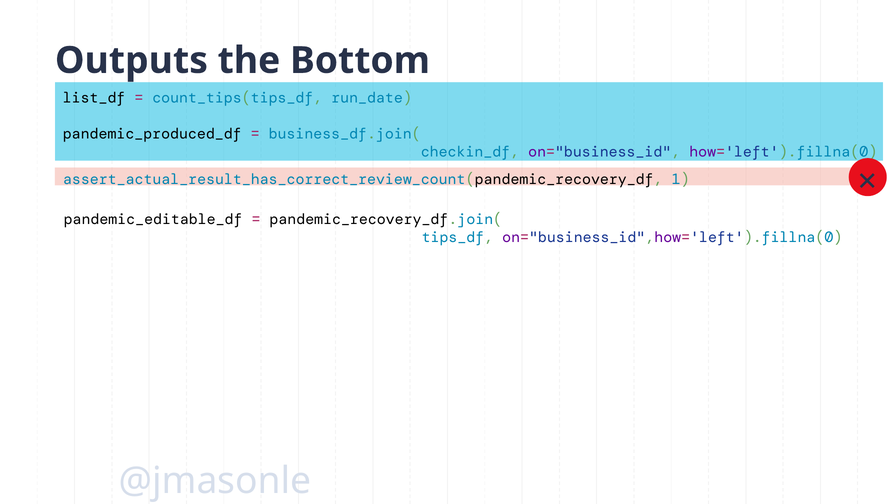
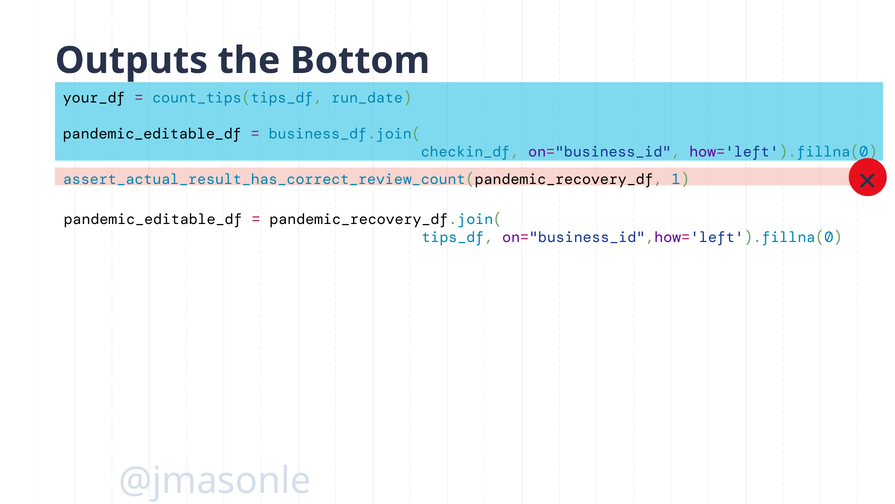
list_df: list_df -> your_df (94, 98)
pandemic_produced_df: pandemic_produced_df -> pandemic_editable_df (152, 134)
